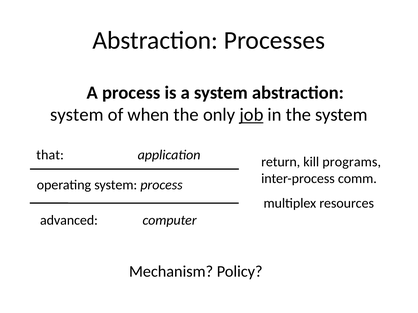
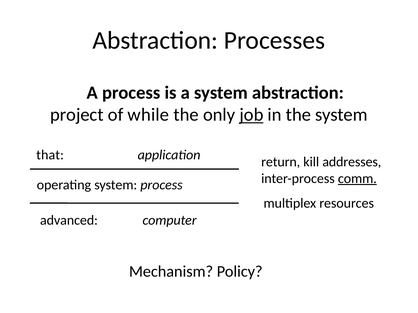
system: system -> project (77, 115)
when: when -> while (148, 115)
programs: programs -> addresses (352, 162)
comm underline: none -> present (357, 179)
